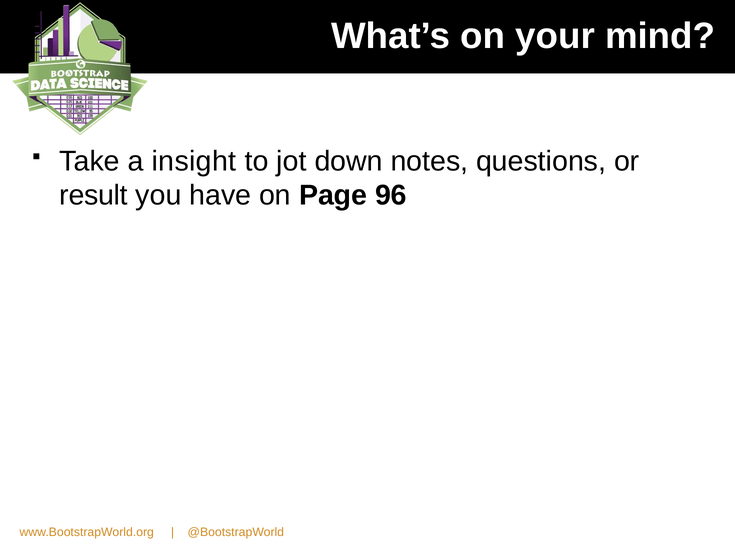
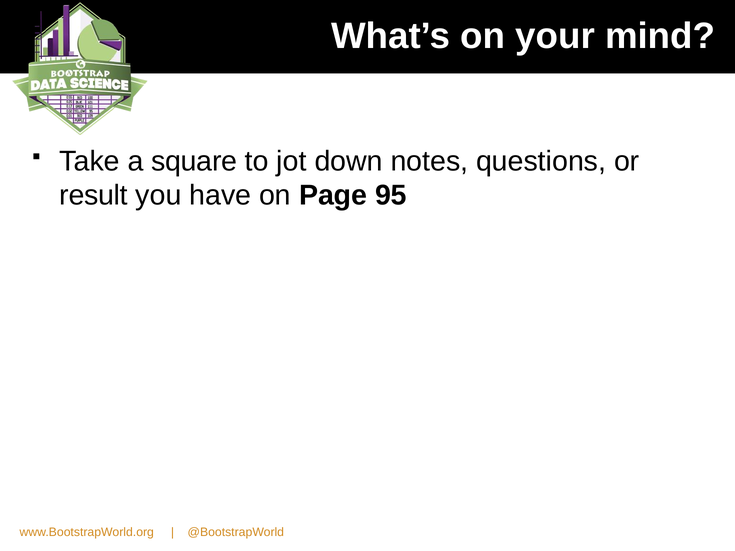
insight: insight -> square (194, 161)
96: 96 -> 95 (391, 196)
